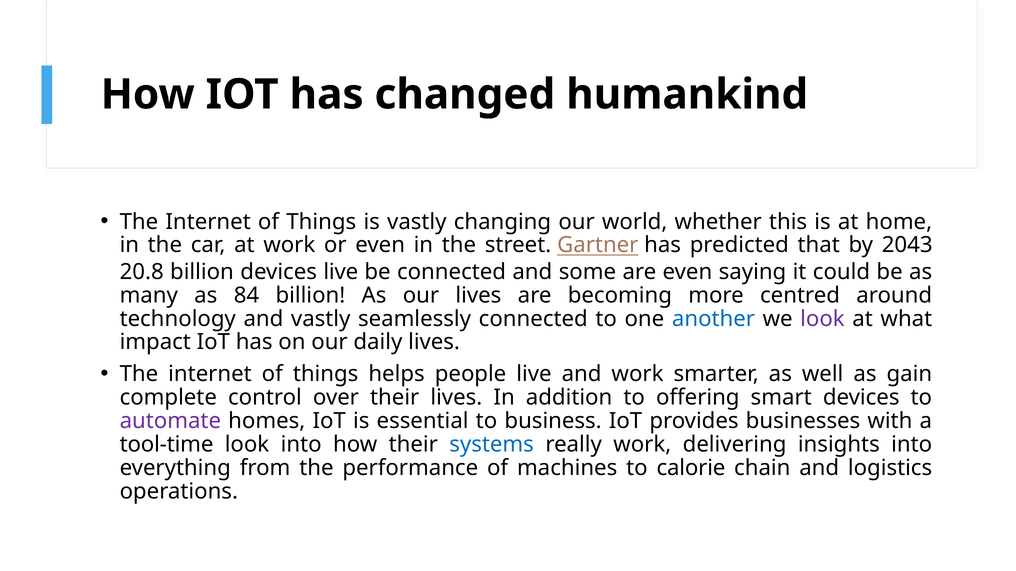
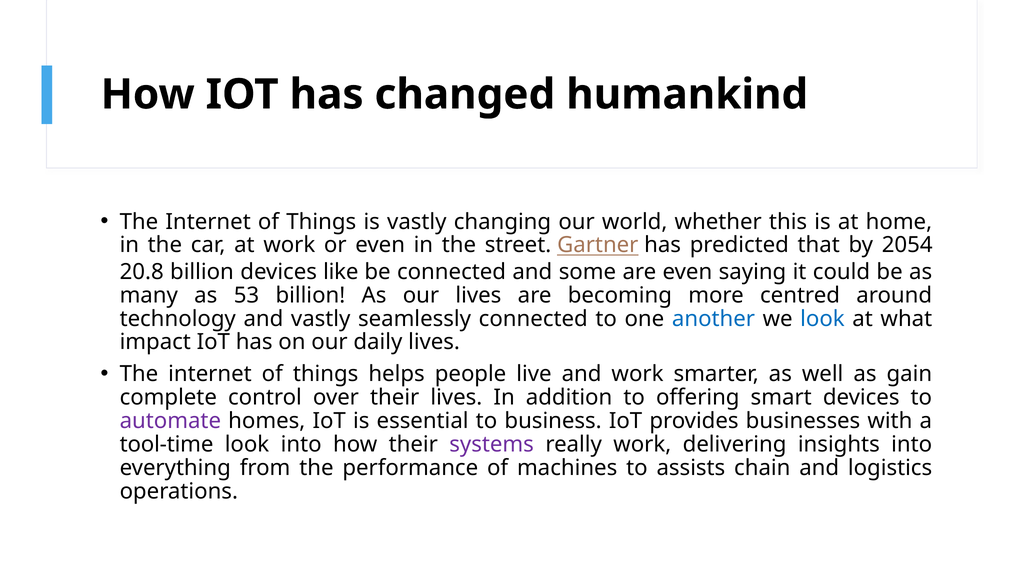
2043: 2043 -> 2054 (907, 245)
devices live: live -> like (341, 272)
84: 84 -> 53 (247, 296)
look colour: purple -> blue (822, 319)
systems colour: blue -> purple (492, 445)
calorie: calorie -> assists (691, 468)
